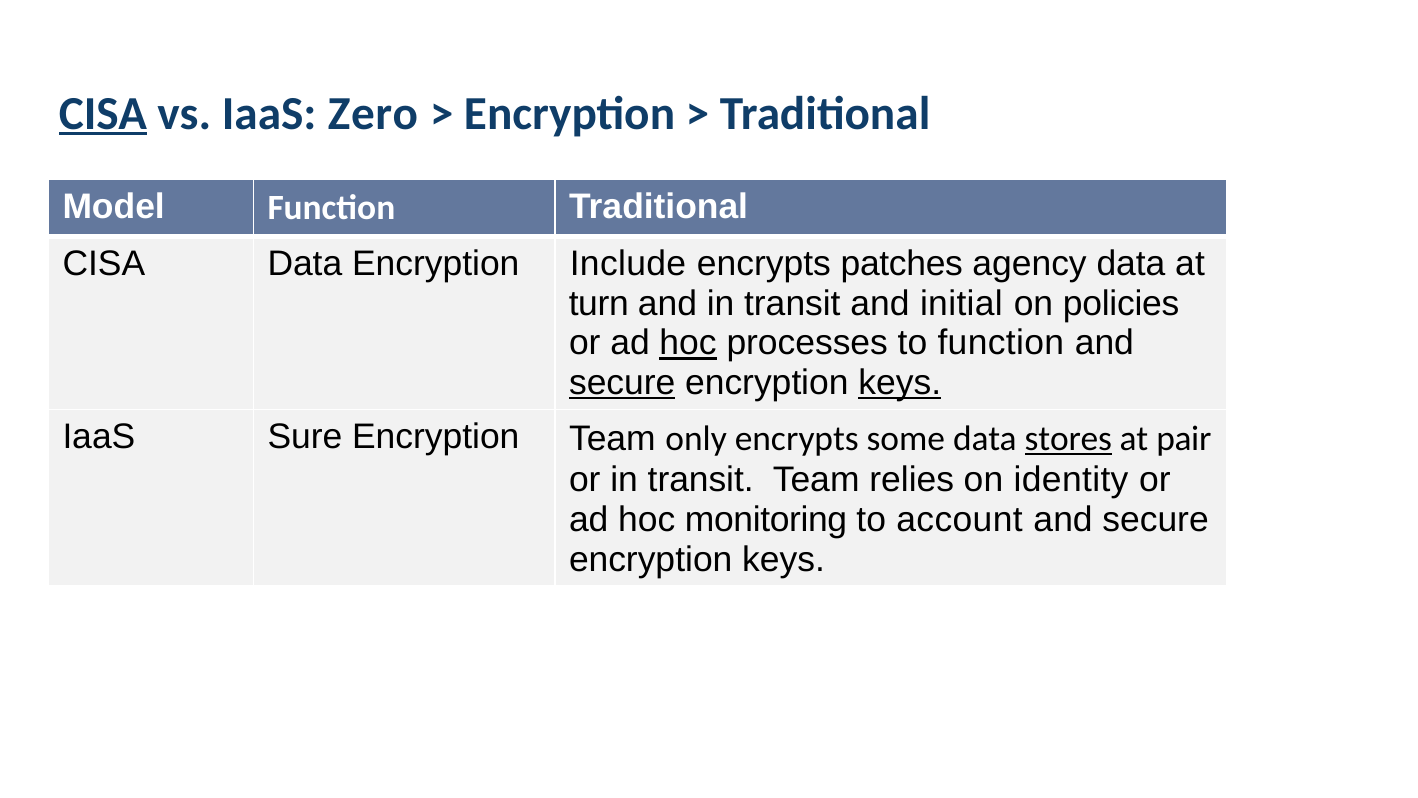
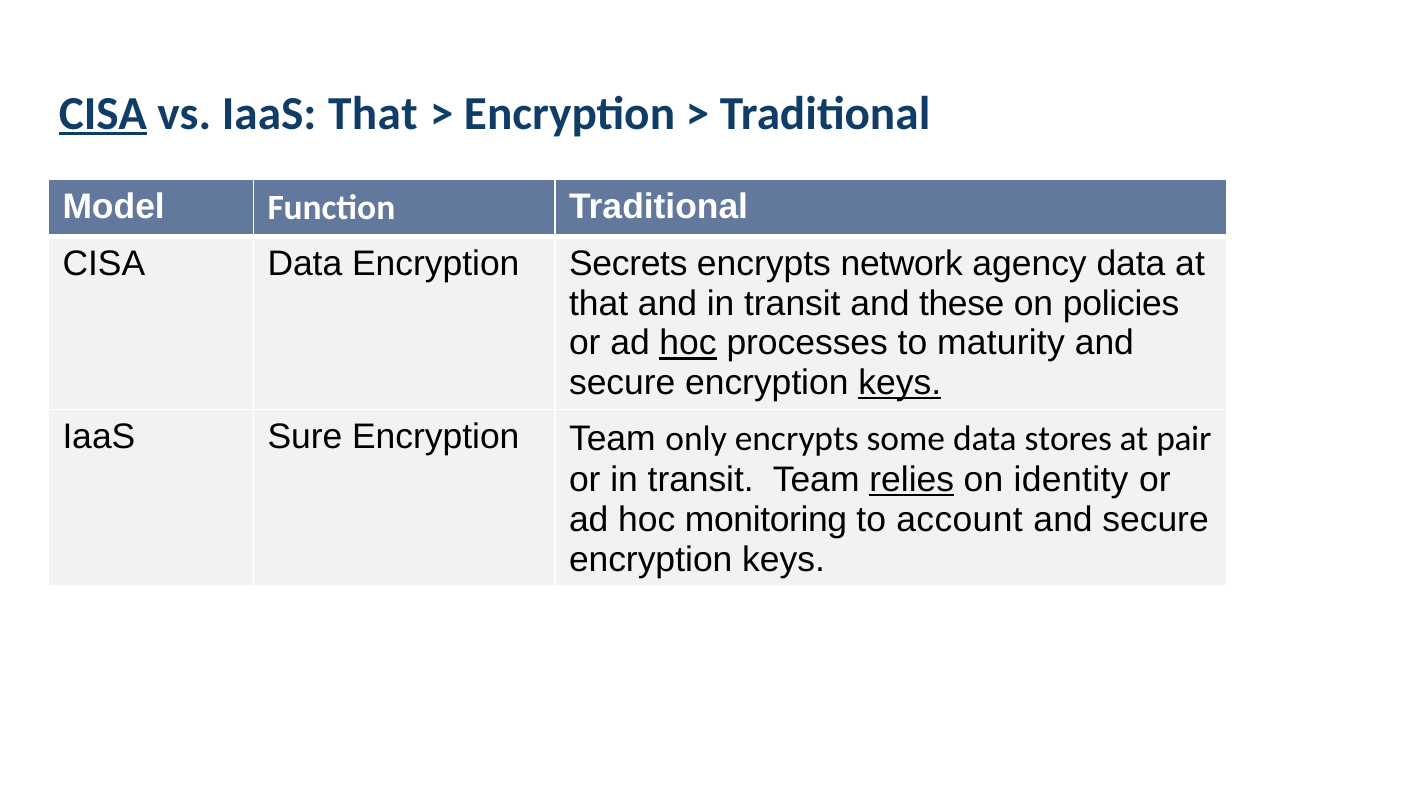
IaaS Zero: Zero -> That (373, 113)
Include: Include -> Secrets (628, 264)
patches: patches -> network (902, 264)
turn: turn -> that (599, 303)
initial: initial -> these (962, 303)
to function: function -> maturity (1001, 343)
secure underline: present -> none (622, 383)
stores underline: present -> none (1068, 438)
relies underline: none -> present (912, 480)
